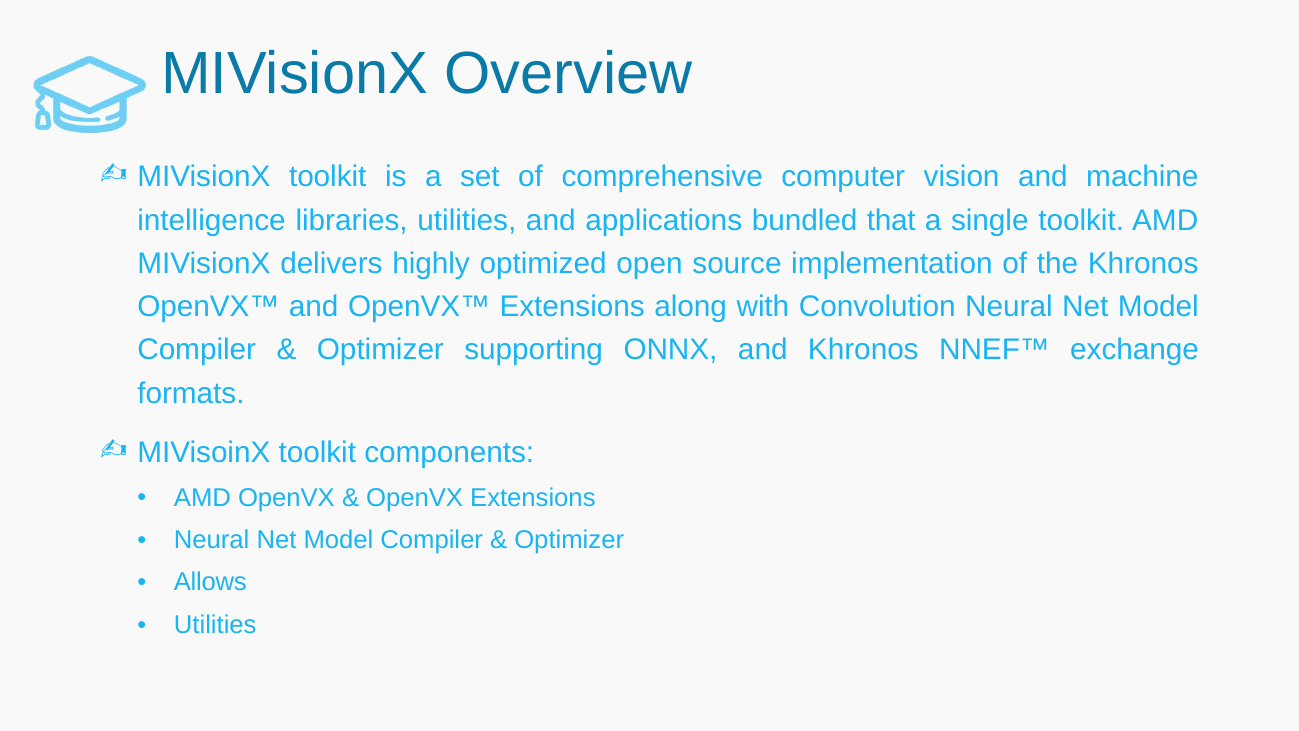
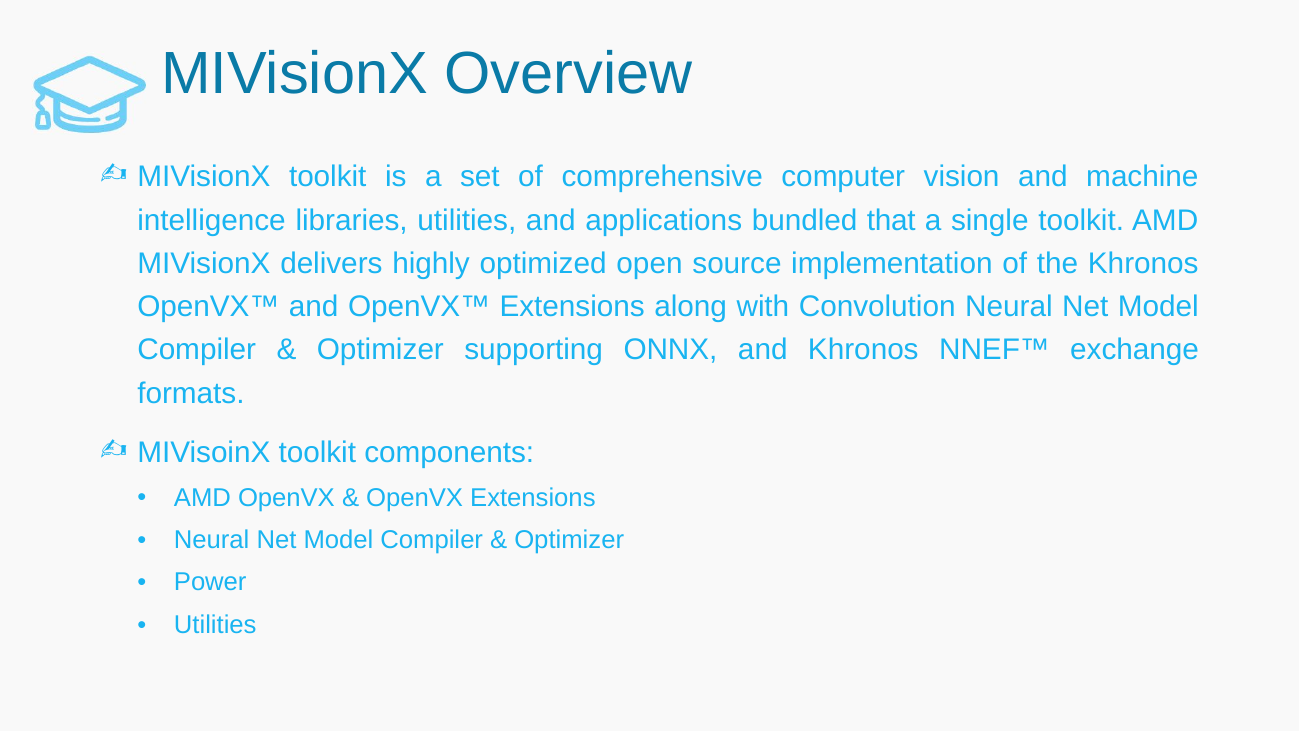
Allows: Allows -> Power (210, 582)
